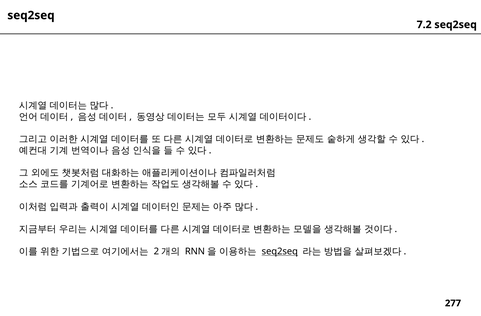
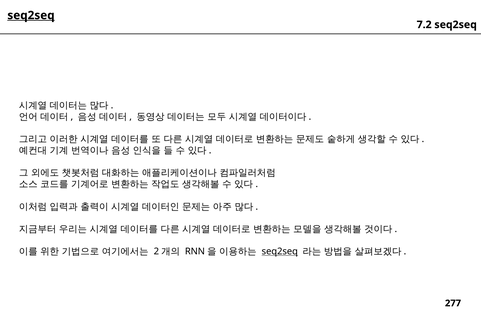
seq2seq underline: none -> present (31, 15)
